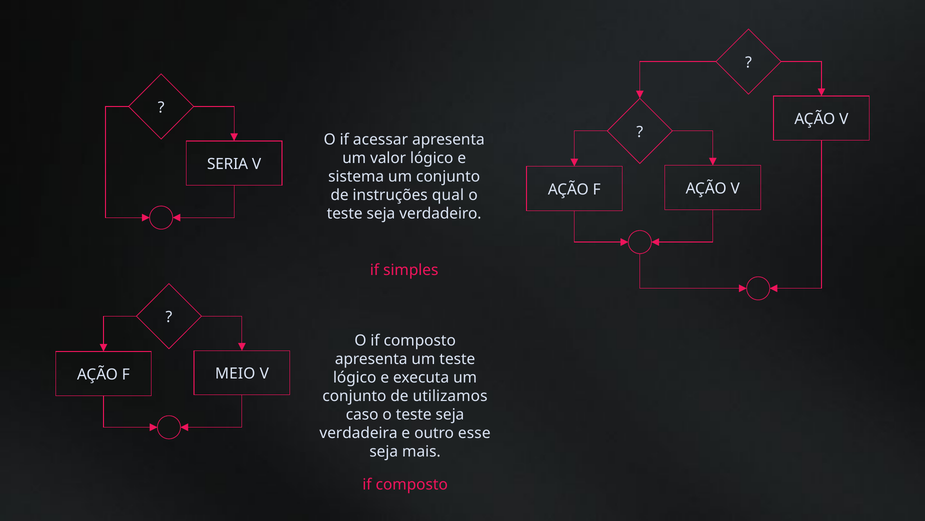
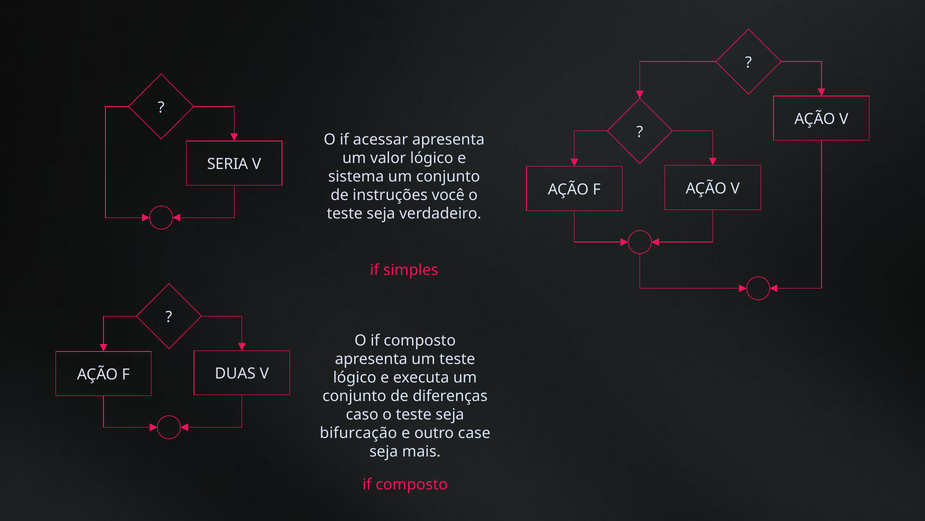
qual: qual -> você (448, 195)
MEIO: MEIO -> DUAS (235, 373)
utilizamos: utilizamos -> diferenças (450, 396)
verdadeira: verdadeira -> bifurcação (358, 433)
esse: esse -> case (474, 433)
